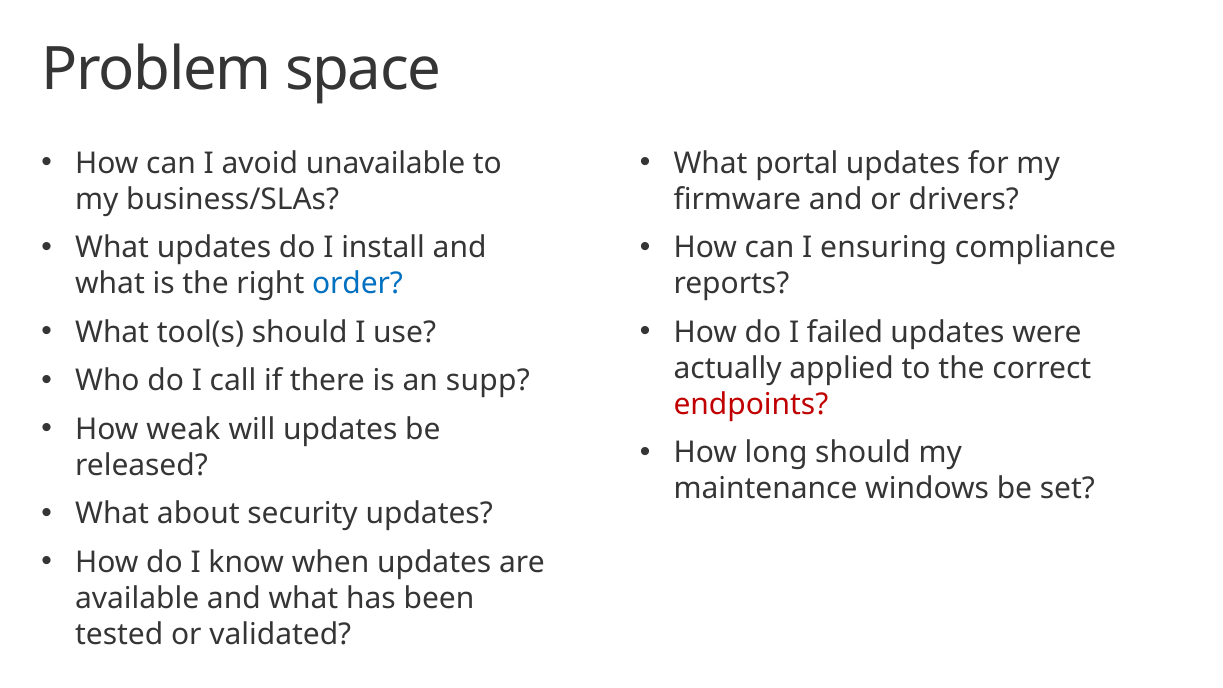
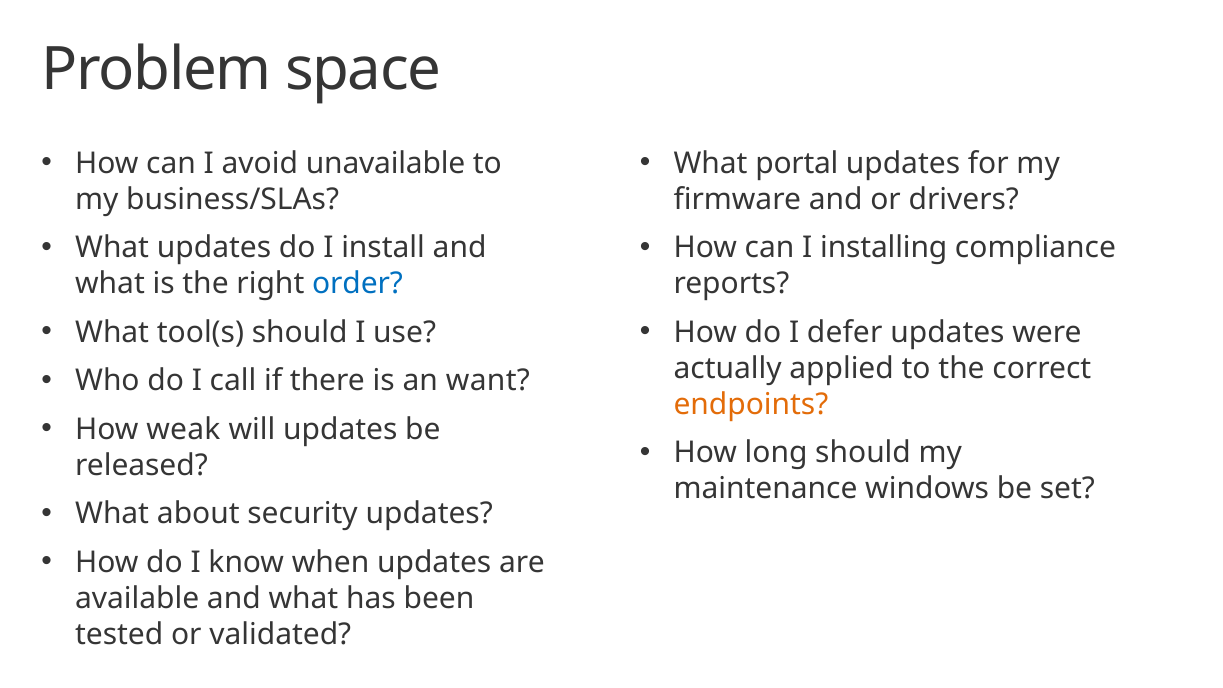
ensuring: ensuring -> installing (884, 248)
failed: failed -> defer (845, 332)
supp: supp -> want (488, 381)
endpoints colour: red -> orange (751, 404)
